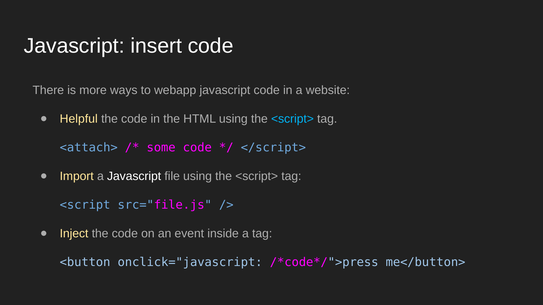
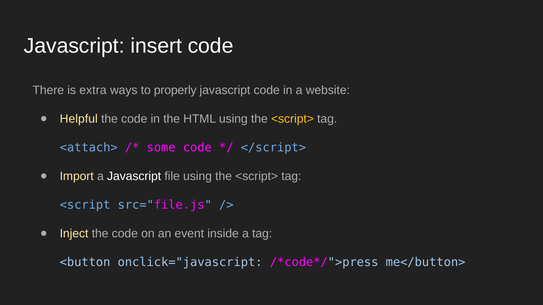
more: more -> extra (93, 90)
webapp: webapp -> properly (175, 90)
<script> colour: light blue -> yellow (292, 119)
